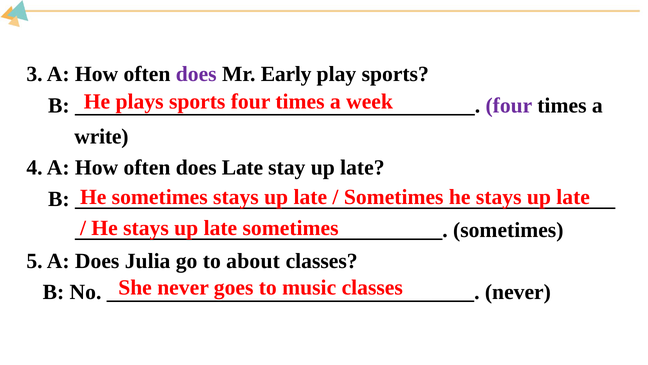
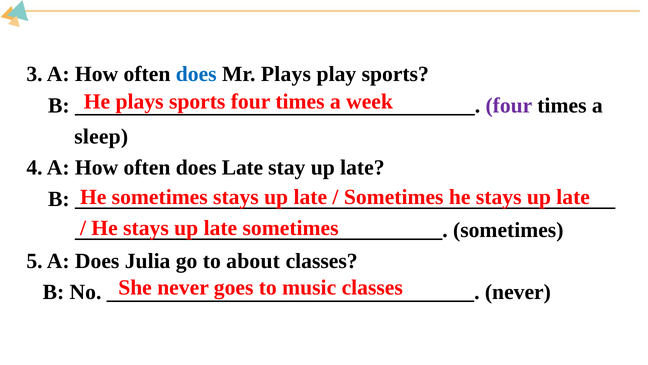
does colour: purple -> blue (196, 74)
Mr Early: Early -> Plays (286, 74)
write: write -> sleep (101, 136)
